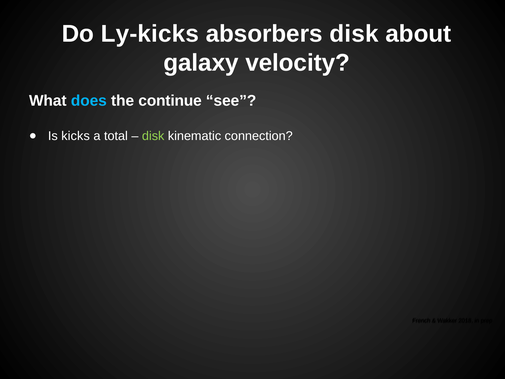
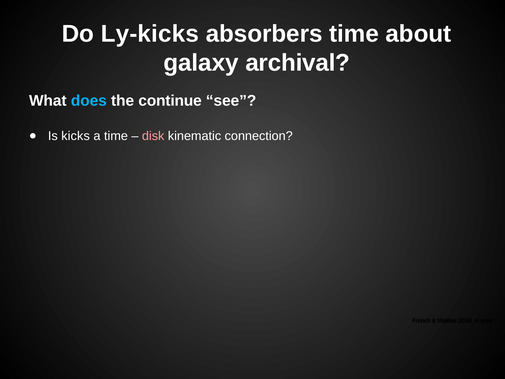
absorbers disk: disk -> time (354, 34)
velocity: velocity -> archival (298, 63)
a total: total -> time (116, 136)
disk colour: light green -> pink (153, 136)
